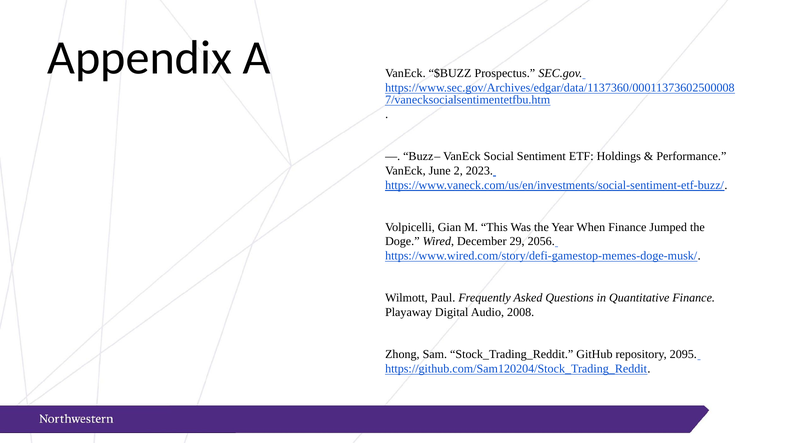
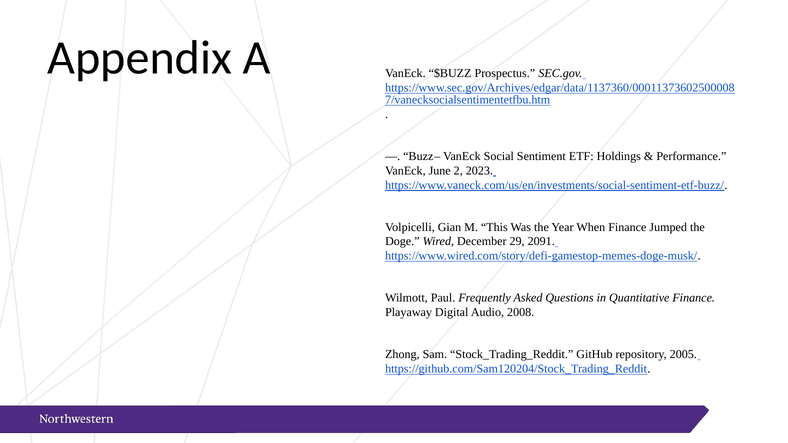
2056: 2056 -> 2091 (541, 242)
2095: 2095 -> 2005 (683, 355)
